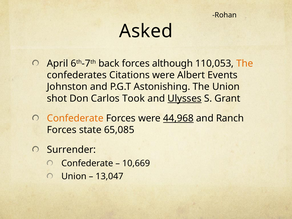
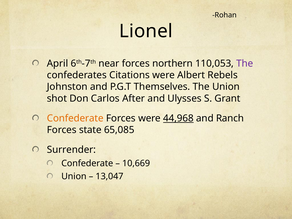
Asked: Asked -> Lionel (146, 31)
back: back -> near (109, 63)
although: although -> northern (173, 63)
The colour: orange -> purple (245, 63)
Events: Events -> Rebels (223, 75)
Astonishing: Astonishing -> Themselves (162, 87)
Took: Took -> After (134, 98)
Ulysses underline: present -> none (185, 98)
